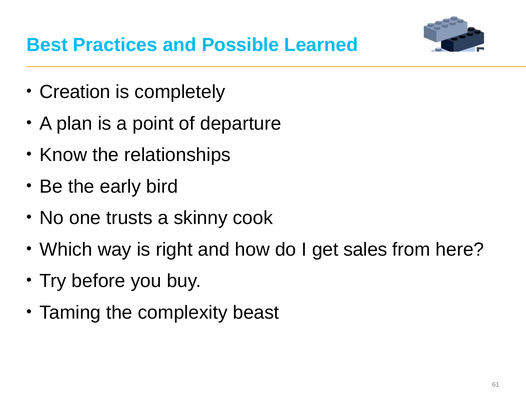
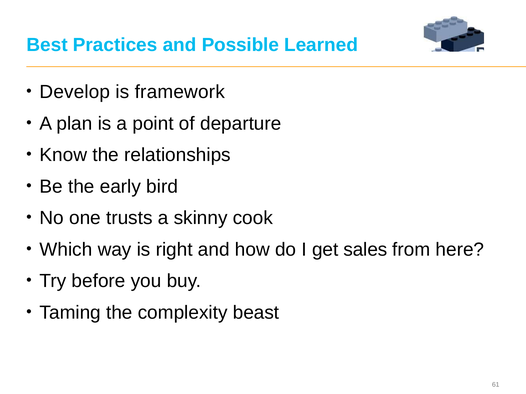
Creation: Creation -> Develop (75, 92)
completely: completely -> framework (180, 92)
